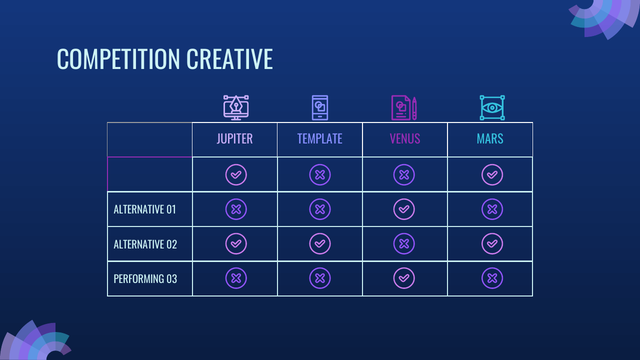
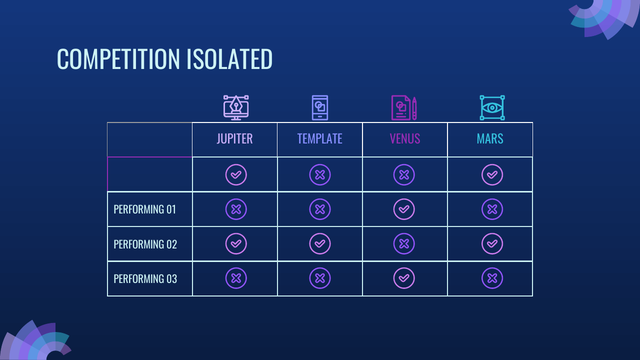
CREATIVE: CREATIVE -> ISOLATED (230, 61)
ALTERNATIVE: ALTERNATIVE -> PERFORMING (139, 210)
ALTERNATIVE: ALTERNATIVE -> PERFORMING (139, 245)
